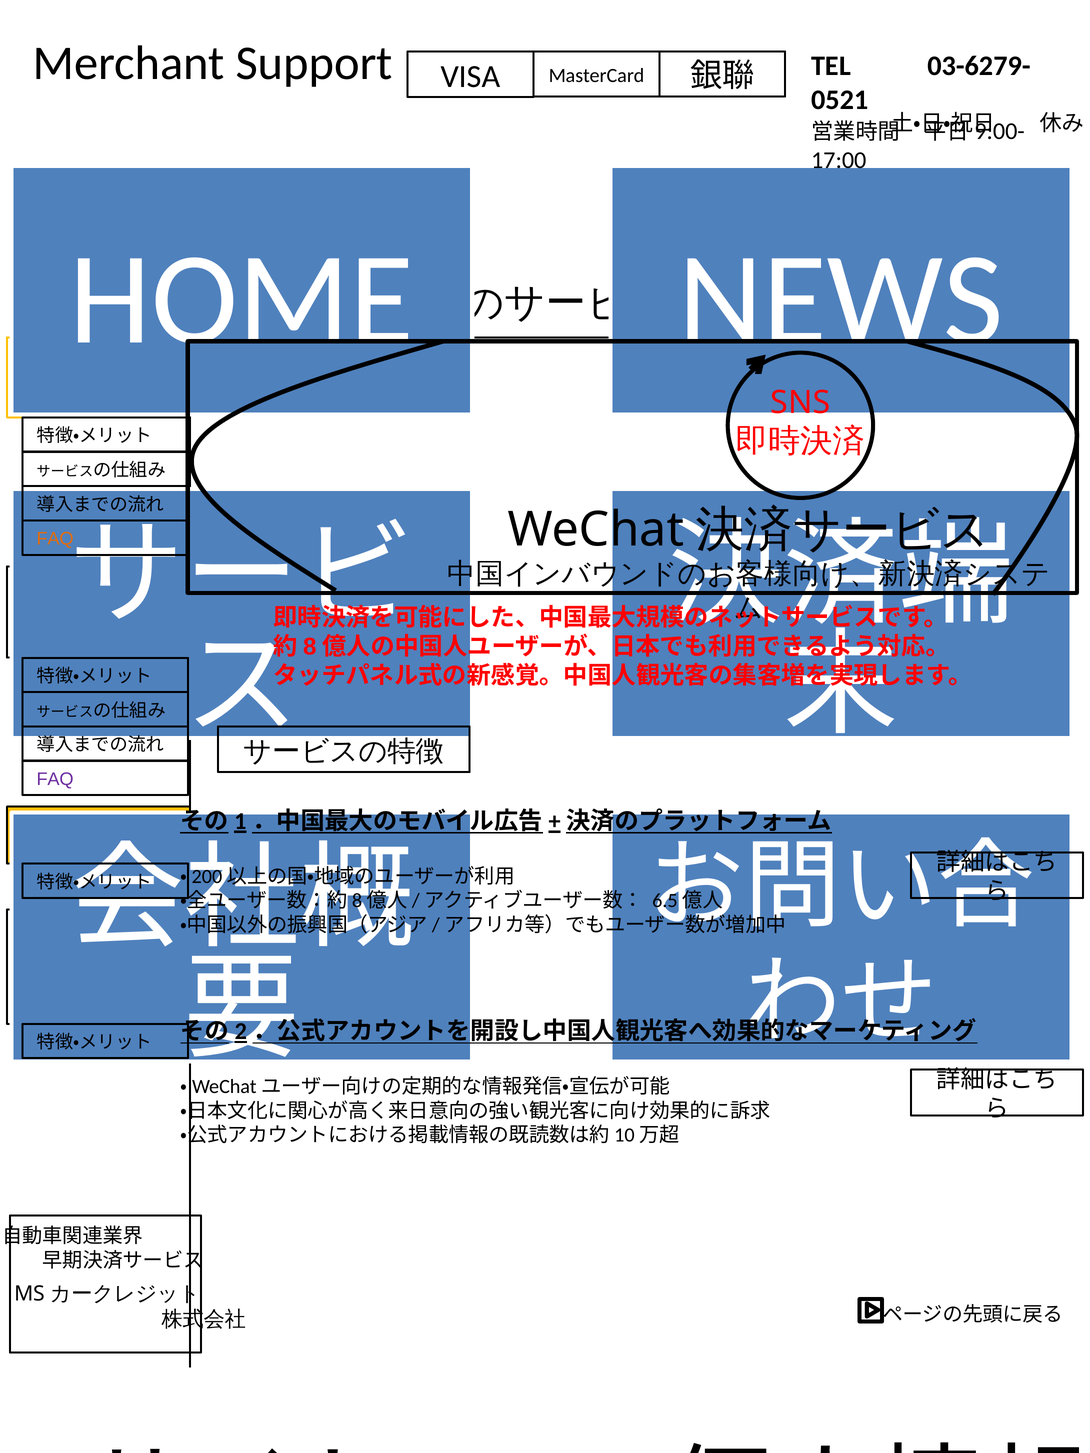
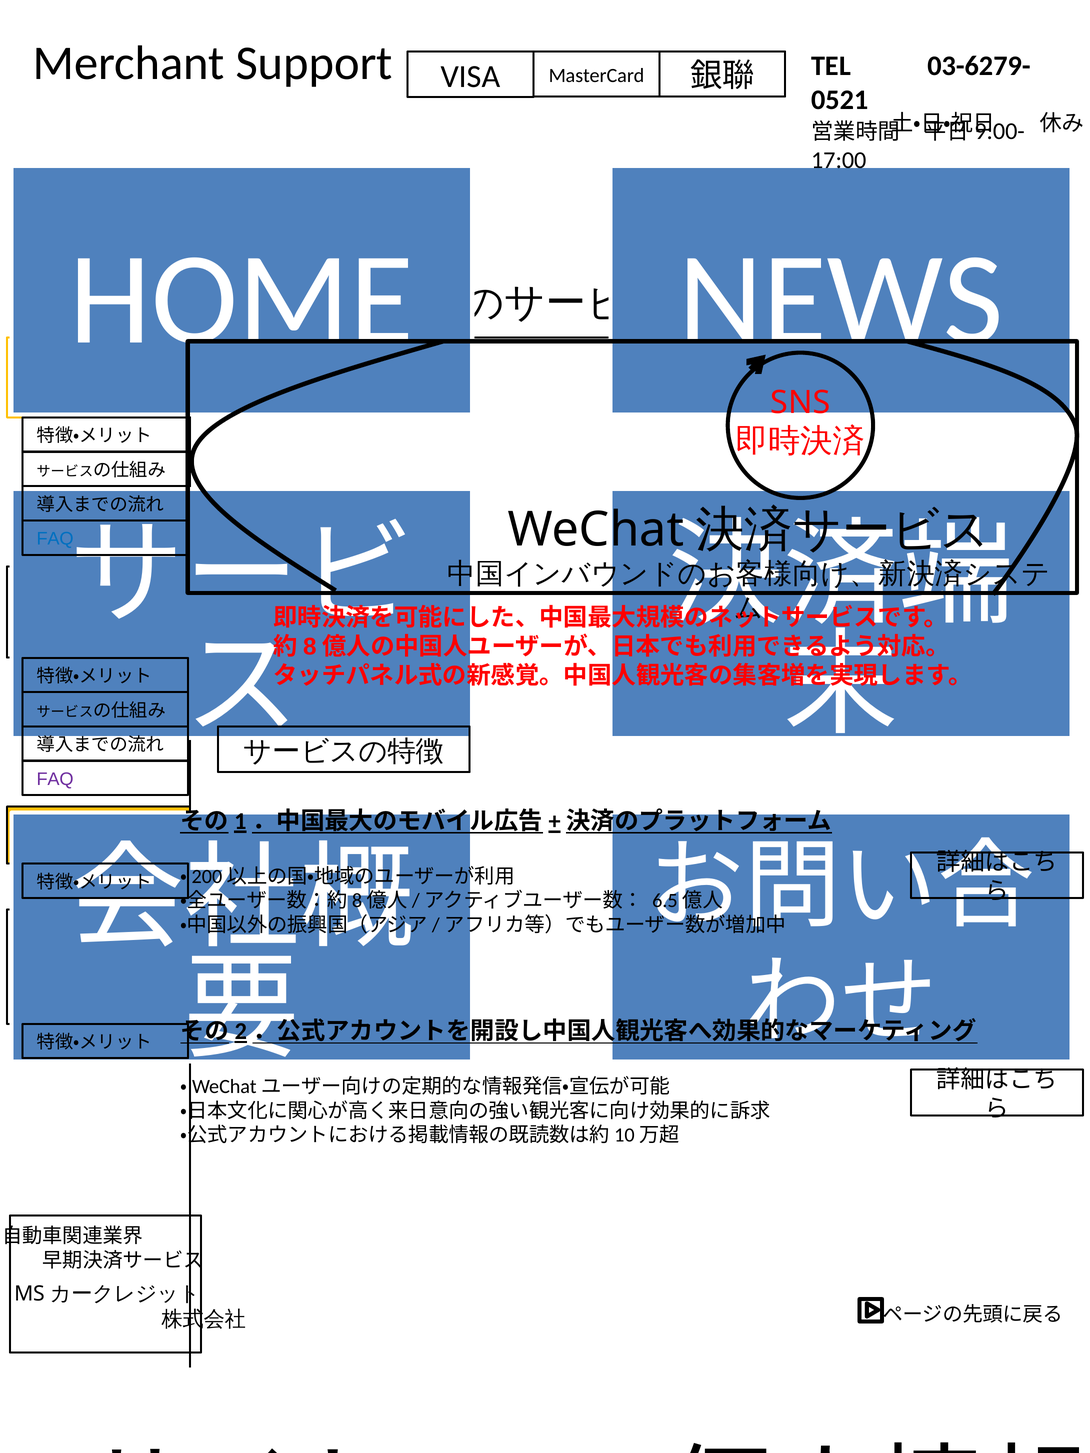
FAQ colour: orange -> blue (55, 539)
